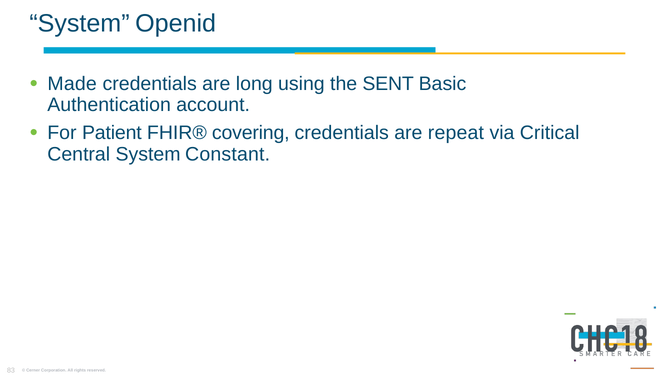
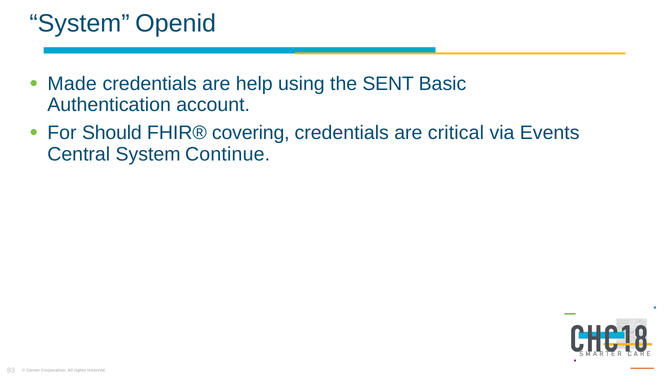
long: long -> help (254, 84)
Patient: Patient -> Should (112, 133)
repeat: repeat -> critical (456, 133)
Critical: Critical -> Events (550, 133)
Constant: Constant -> Continue (228, 154)
